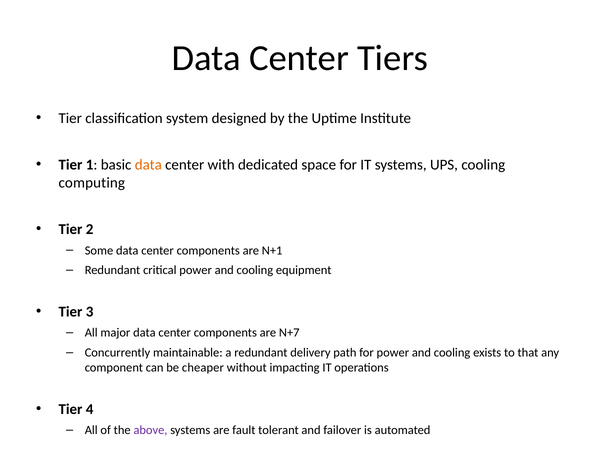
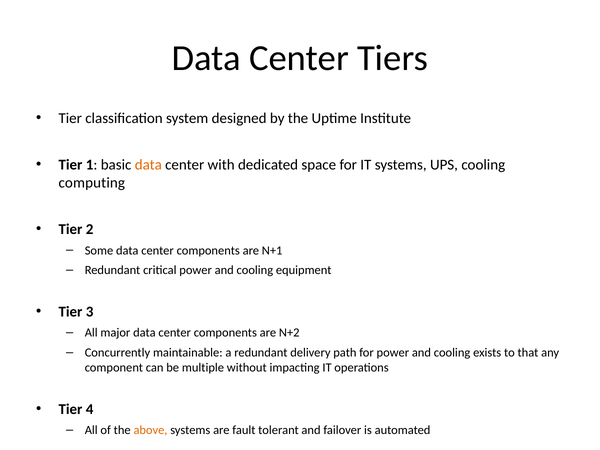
N+7: N+7 -> N+2 (289, 333)
cheaper: cheaper -> multiple (203, 367)
above colour: purple -> orange (150, 430)
